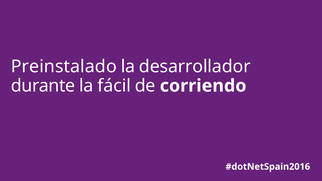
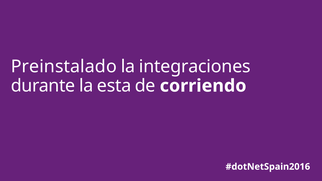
desarrollador: desarrollador -> integraciones (195, 67)
fácil: fácil -> esta (114, 86)
